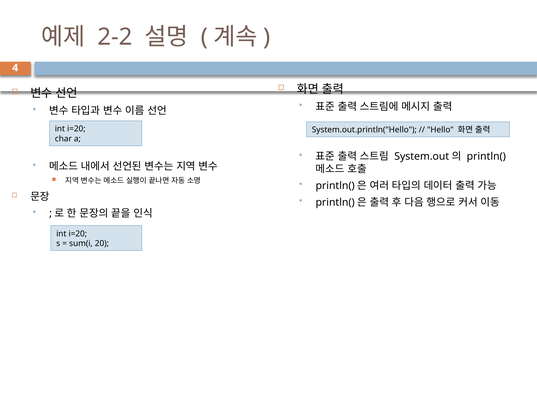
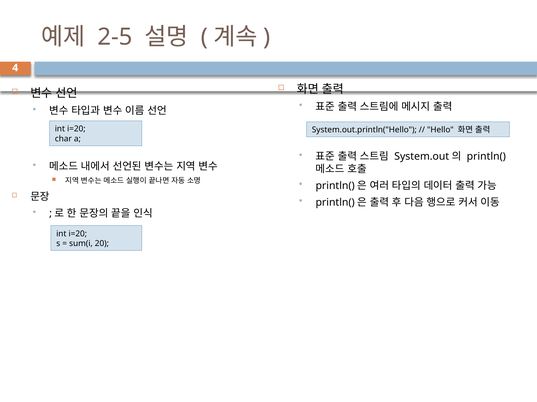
2-2: 2-2 -> 2-5 (115, 37)
